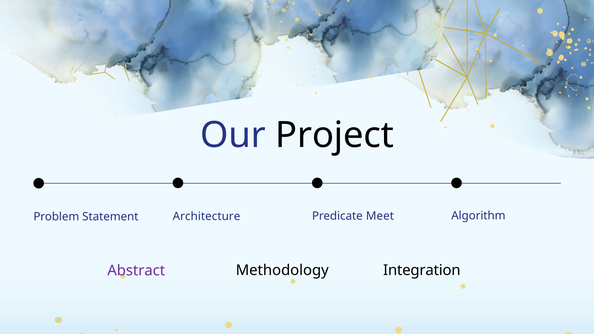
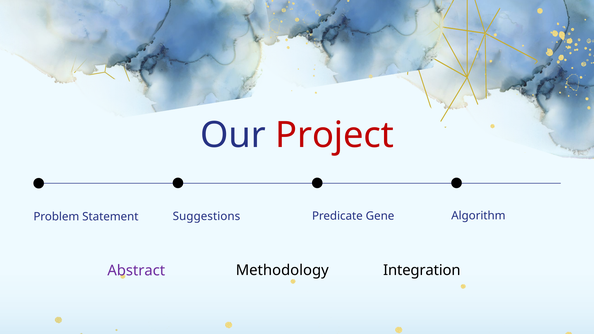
Project colour: black -> red (335, 135)
Architecture: Architecture -> Suggestions (206, 217)
Meet: Meet -> Gene (380, 216)
